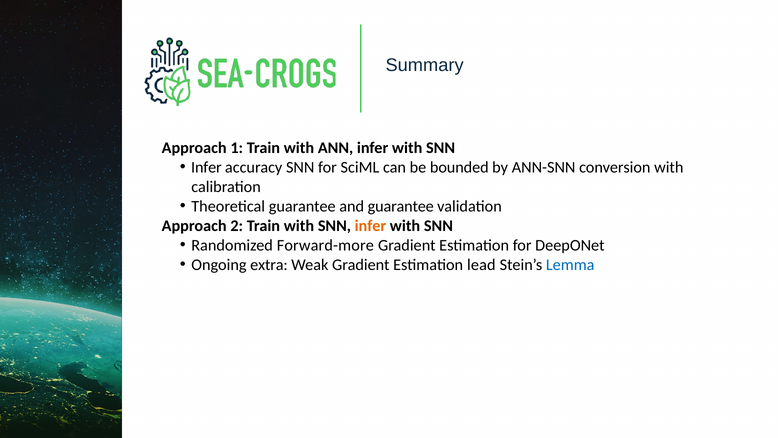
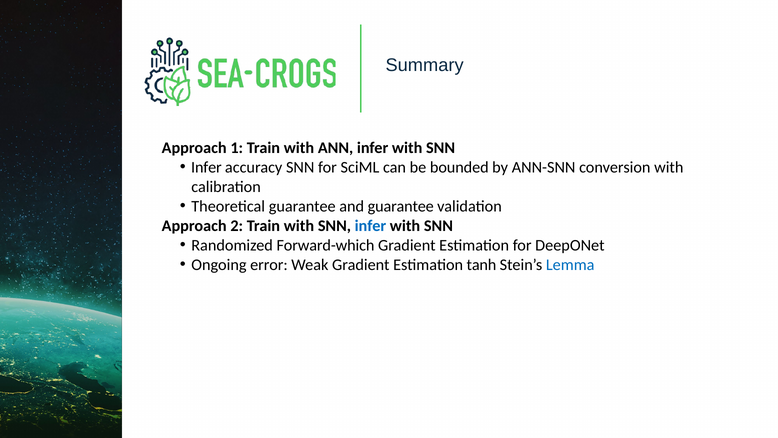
infer colour: orange -> blue (370, 226)
Forward-more: Forward-more -> Forward-which (325, 245)
extra: extra -> error (269, 264)
lead: lead -> tanh (481, 264)
